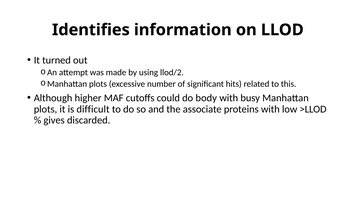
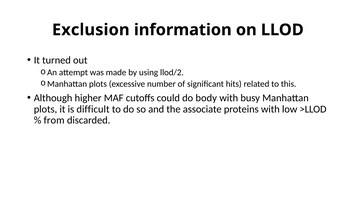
Identifies: Identifies -> Exclusion (91, 30)
gives: gives -> from (54, 120)
